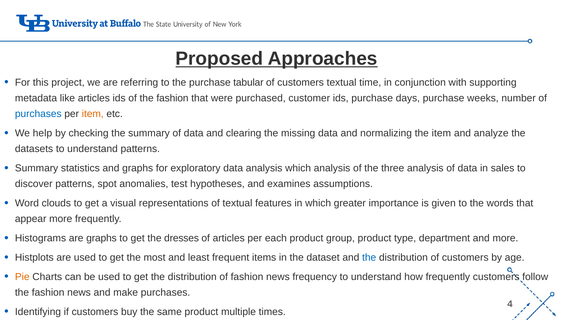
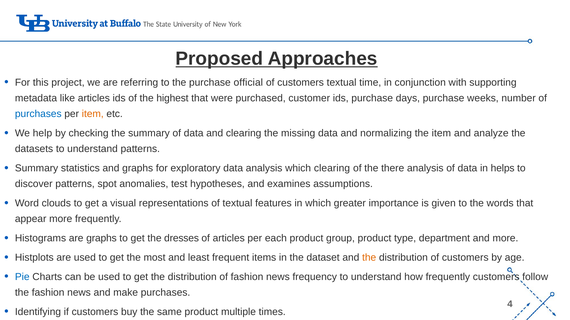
tabular: tabular -> official (248, 83)
of the fashion: fashion -> highest (172, 98)
which analysis: analysis -> clearing (332, 169)
three: three -> there (393, 169)
sales: sales -> helps (503, 169)
the colour: blue -> orange (369, 258)
Pie colour: orange -> blue (22, 277)
